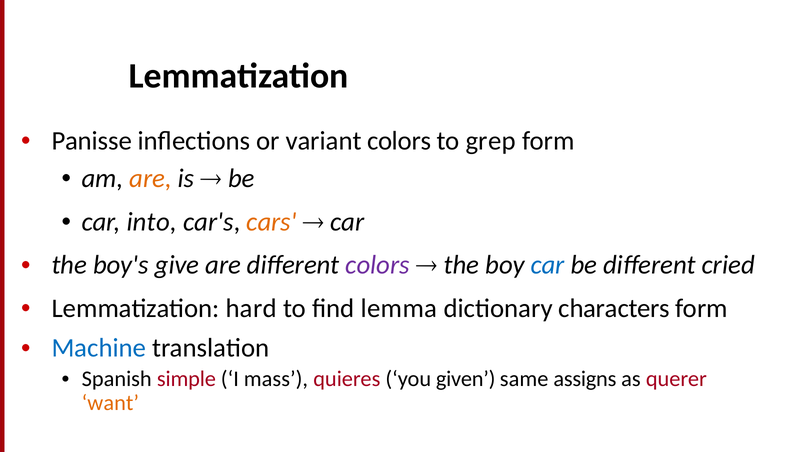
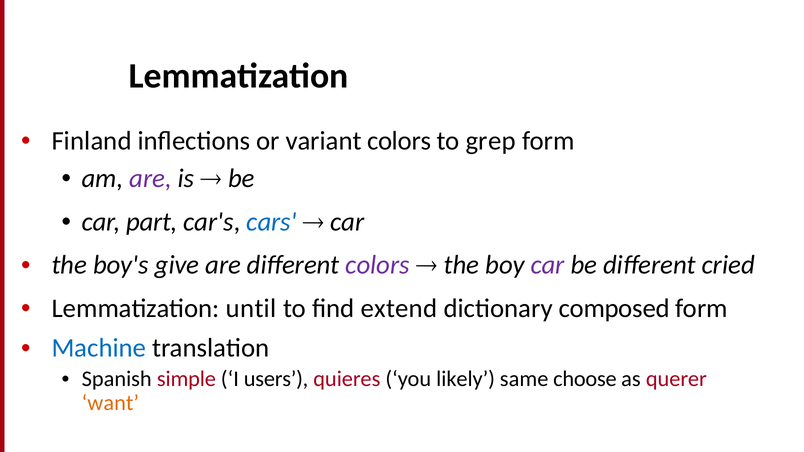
Panisse: Panisse -> Finland (92, 141)
are colour: orange -> purple (151, 179)
into: into -> part (152, 222)
cars colour: orange -> blue (272, 222)
car colour: blue -> purple (548, 265)
hard: hard -> until (251, 309)
lemma: lemma -> extend (399, 309)
characters: characters -> composed (614, 309)
mass: mass -> users (276, 379)
given: given -> likely (466, 379)
assigns: assigns -> choose (585, 379)
